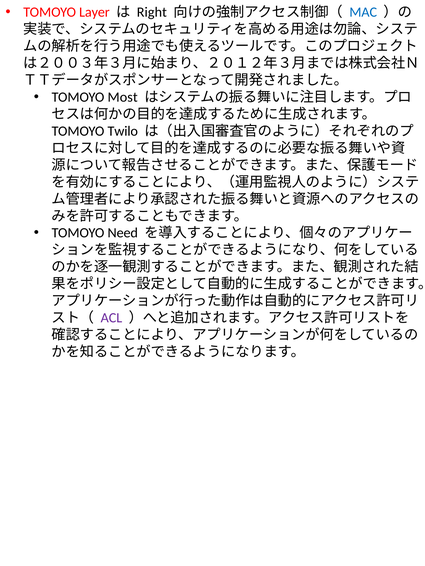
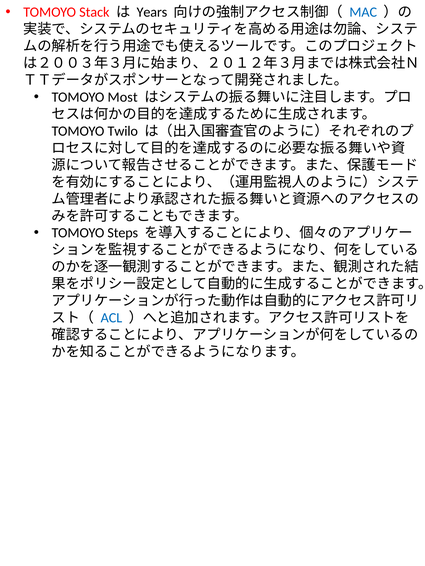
Layer: Layer -> Stack (94, 12)
Right: Right -> Years (152, 12)
Need: Need -> Steps (123, 233)
ACL colour: purple -> blue (111, 318)
